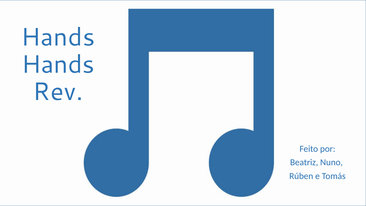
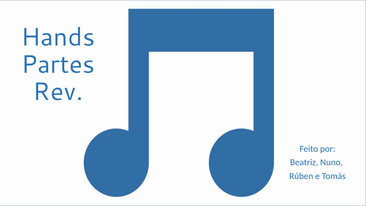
Hands: Hands -> Partes (58, 65)
